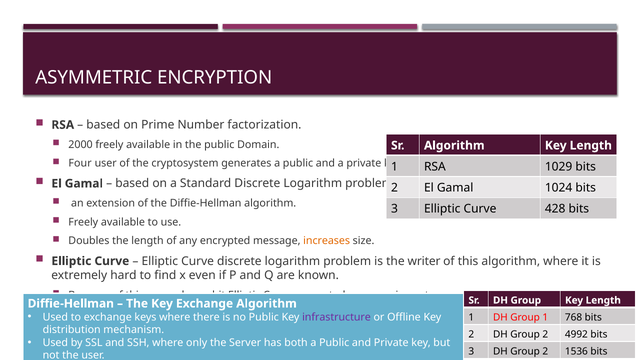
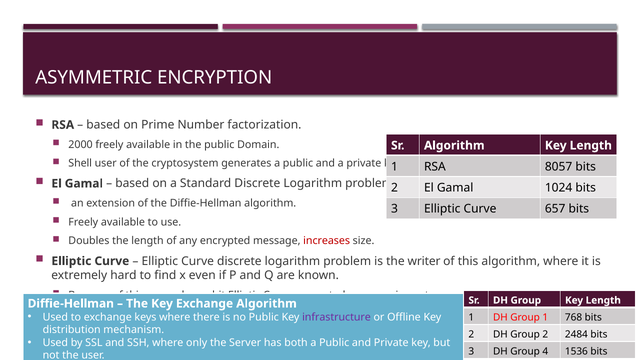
Four: Four -> Shell (80, 163)
1029: 1029 -> 8057 (559, 167)
428: 428 -> 657 (555, 209)
increases colour: orange -> red (327, 241)
4992: 4992 -> 2484 (576, 334)
3 DH Group 2: 2 -> 4 (545, 351)
